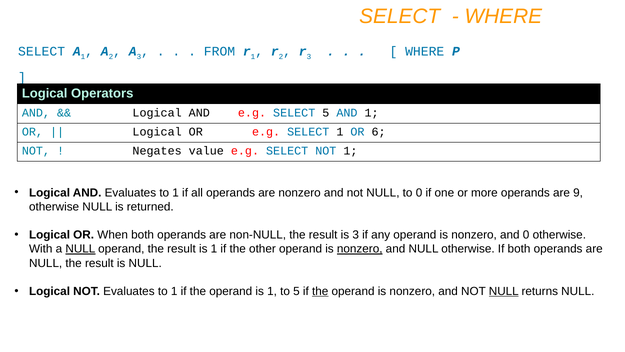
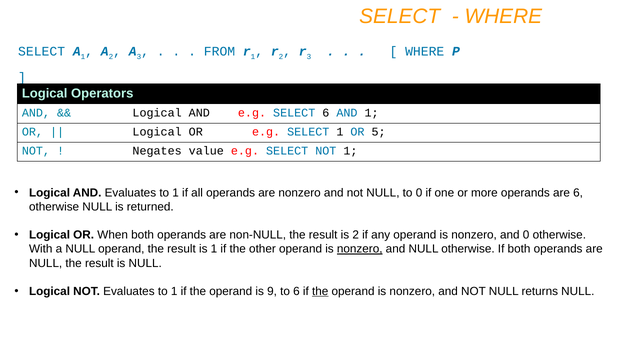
SELECT 5: 5 -> 6 (326, 113)
6: 6 -> 5 (379, 132)
are 9: 9 -> 6 (578, 192)
is 3: 3 -> 2 (356, 235)
NULL underline: present -> none (80, 249)
operand is 1: 1 -> 9 (272, 291)
to 5: 5 -> 6 (296, 291)
NULL underline: present -> none (504, 291)
